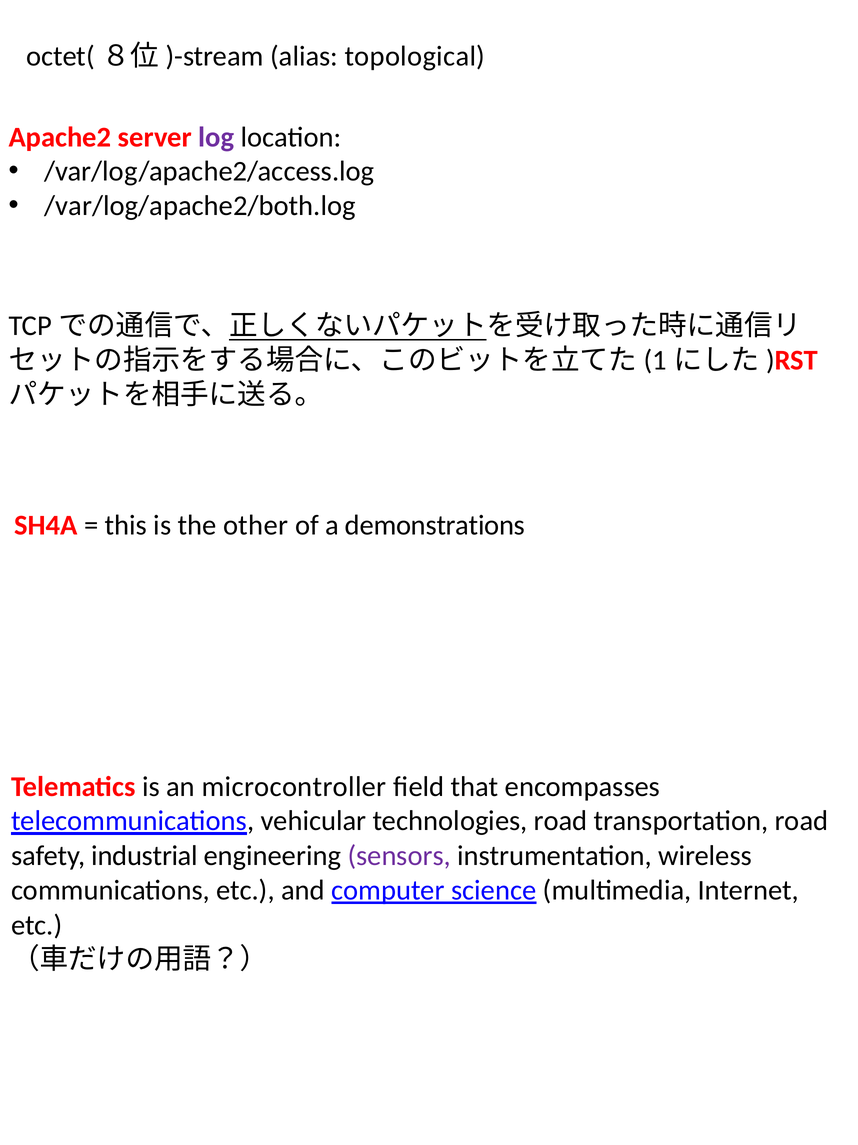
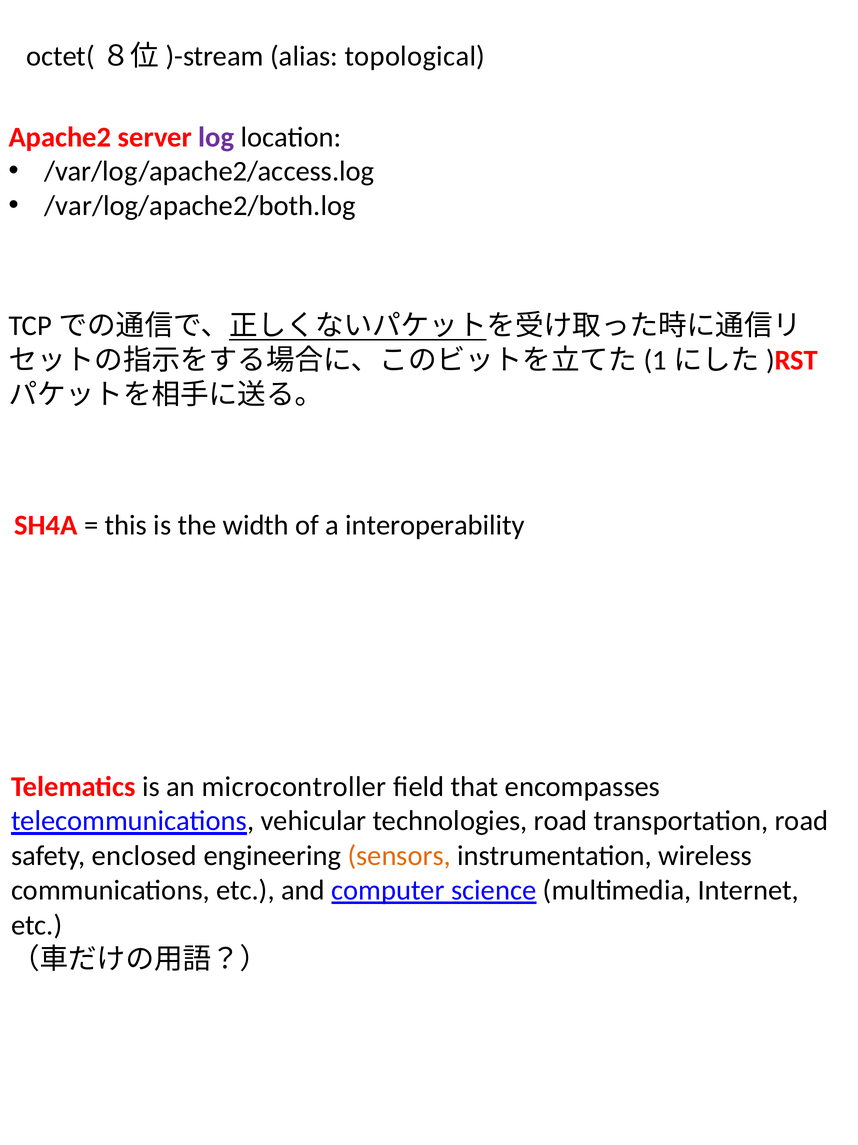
other: other -> width (256, 525)
demonstrations: demonstrations -> interoperability (435, 525)
industrial: industrial -> enclosed (144, 855)
sensors colour: purple -> orange (399, 855)
